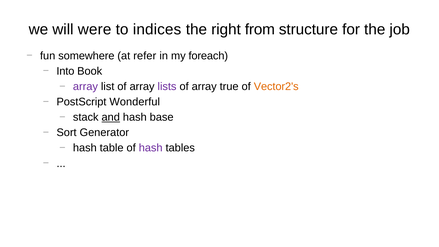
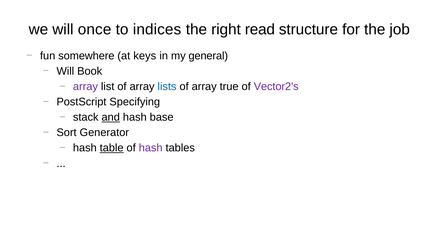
were: were -> once (95, 29)
from: from -> read (260, 29)
refer: refer -> keys (145, 56)
foreach: foreach -> general (208, 56)
Into: Into -> Will (65, 71)
lists colour: purple -> blue (167, 87)
Vector2's colour: orange -> purple (276, 87)
Wonderful: Wonderful -> Specifying (135, 102)
table underline: none -> present (112, 148)
